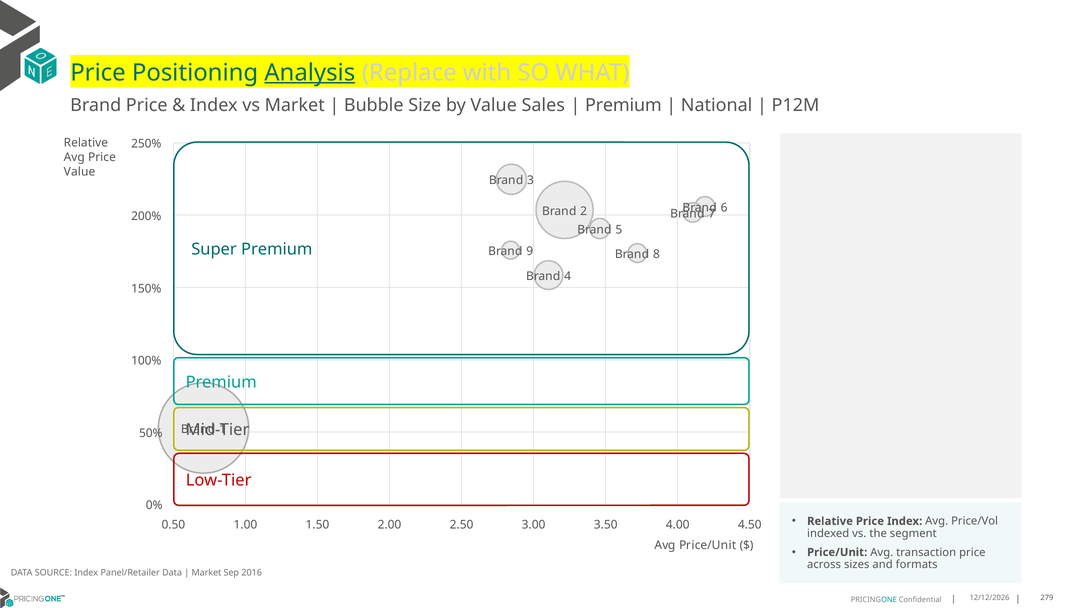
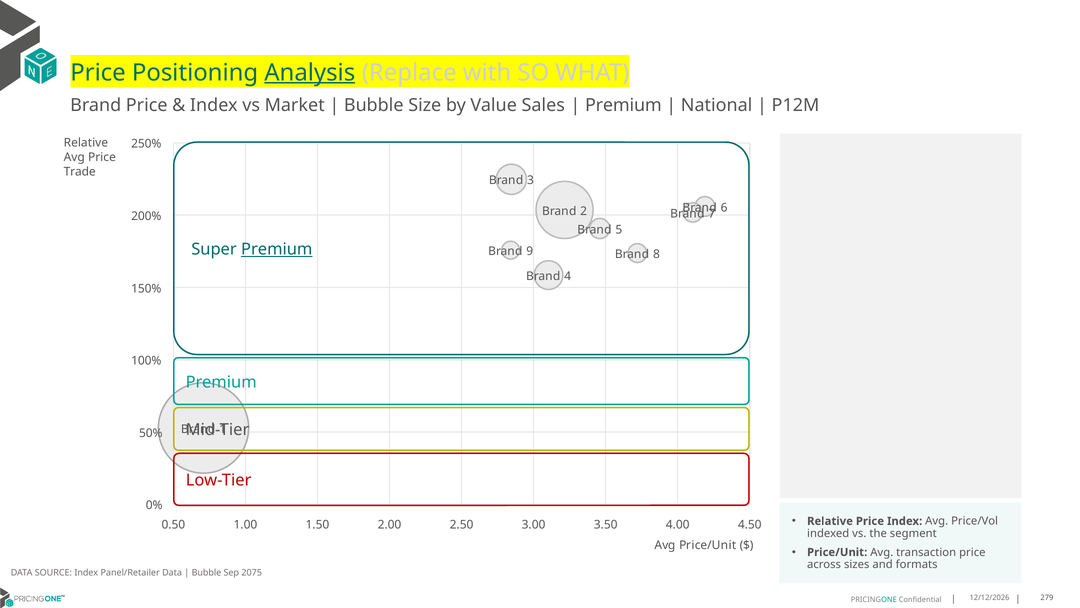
Value: Value -> Trade (80, 172)
Premium underline: none -> present (277, 249)
Market: Market -> Bubble (206, 572)
2016: 2016 -> 2075 (252, 572)
